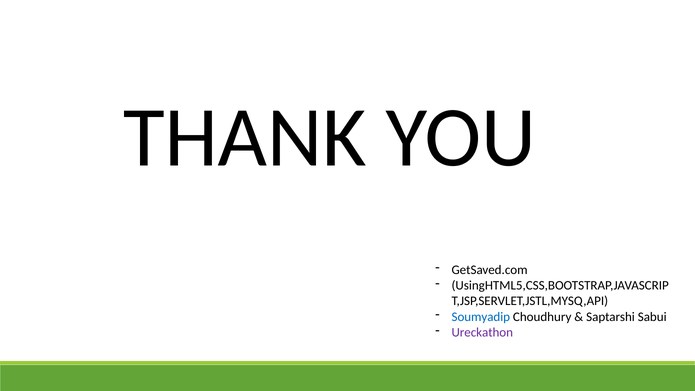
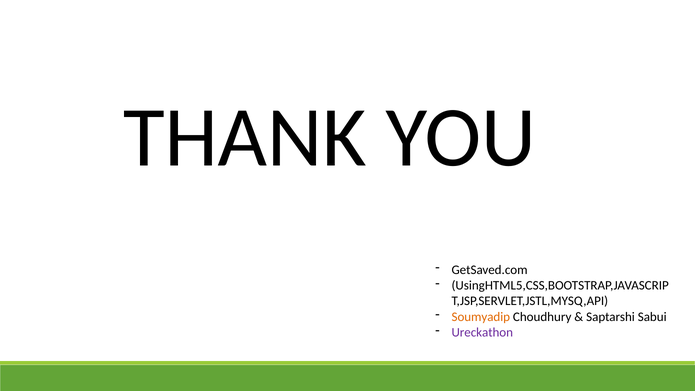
Soumyadip colour: blue -> orange (481, 317)
